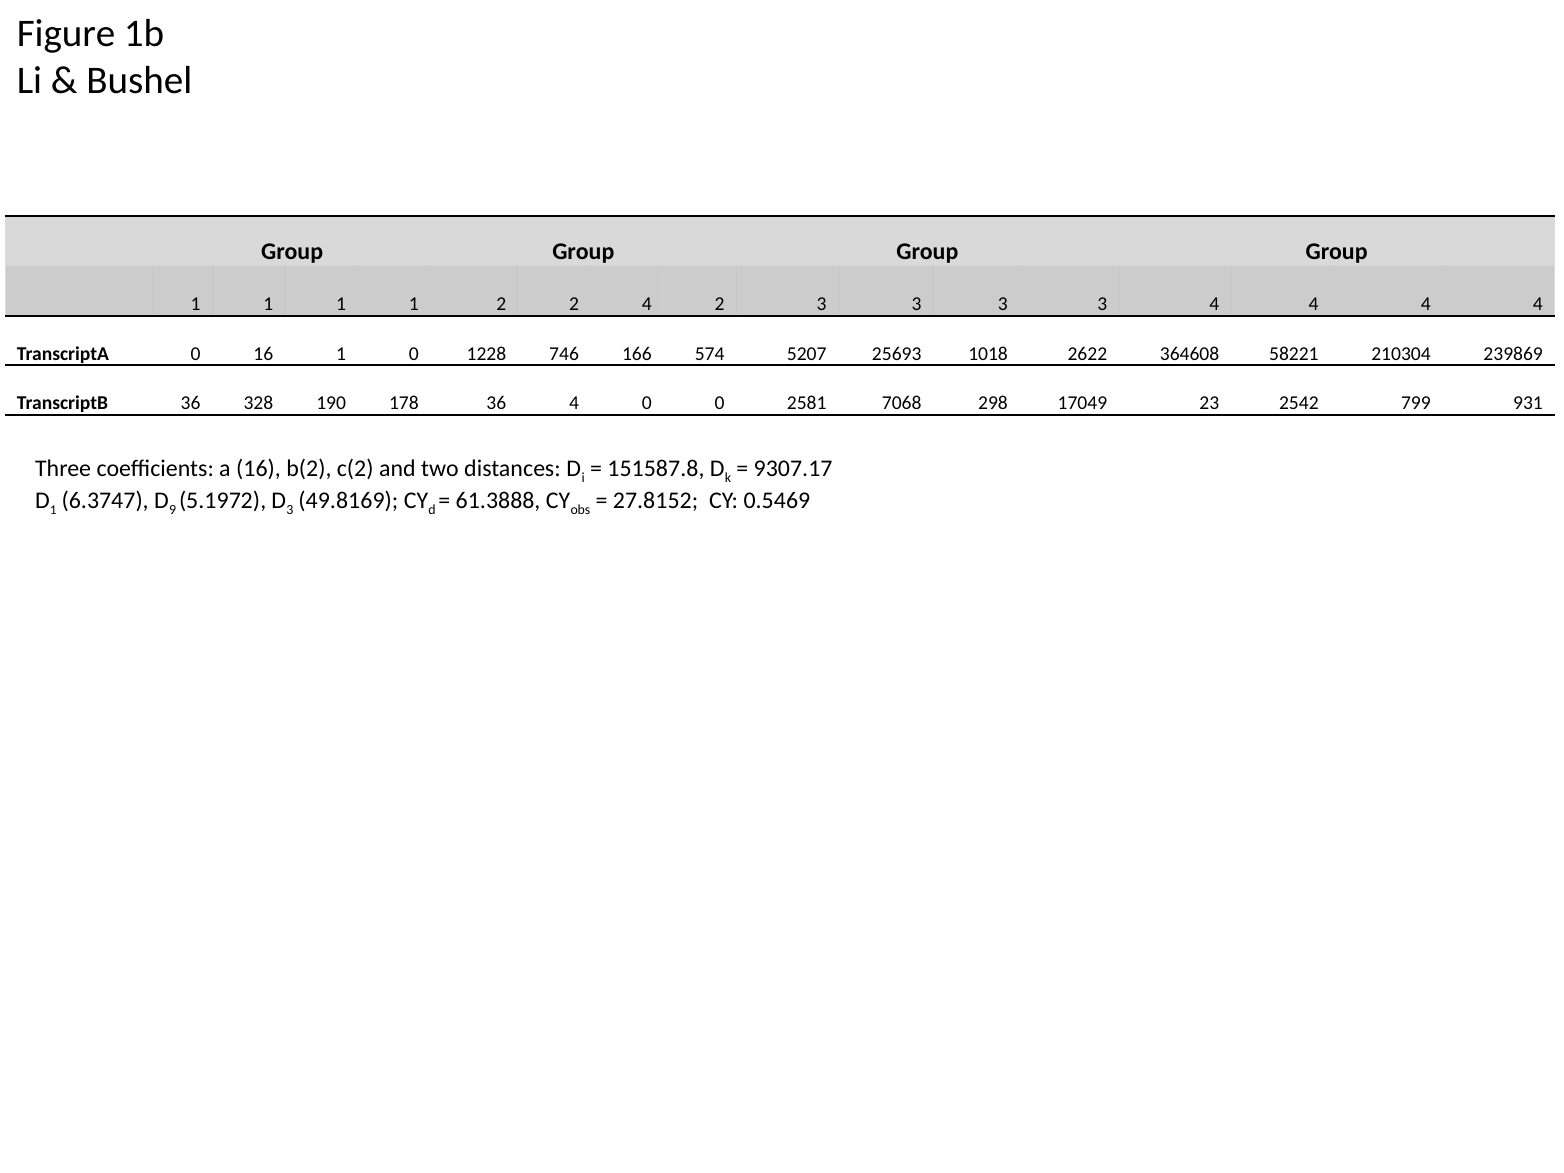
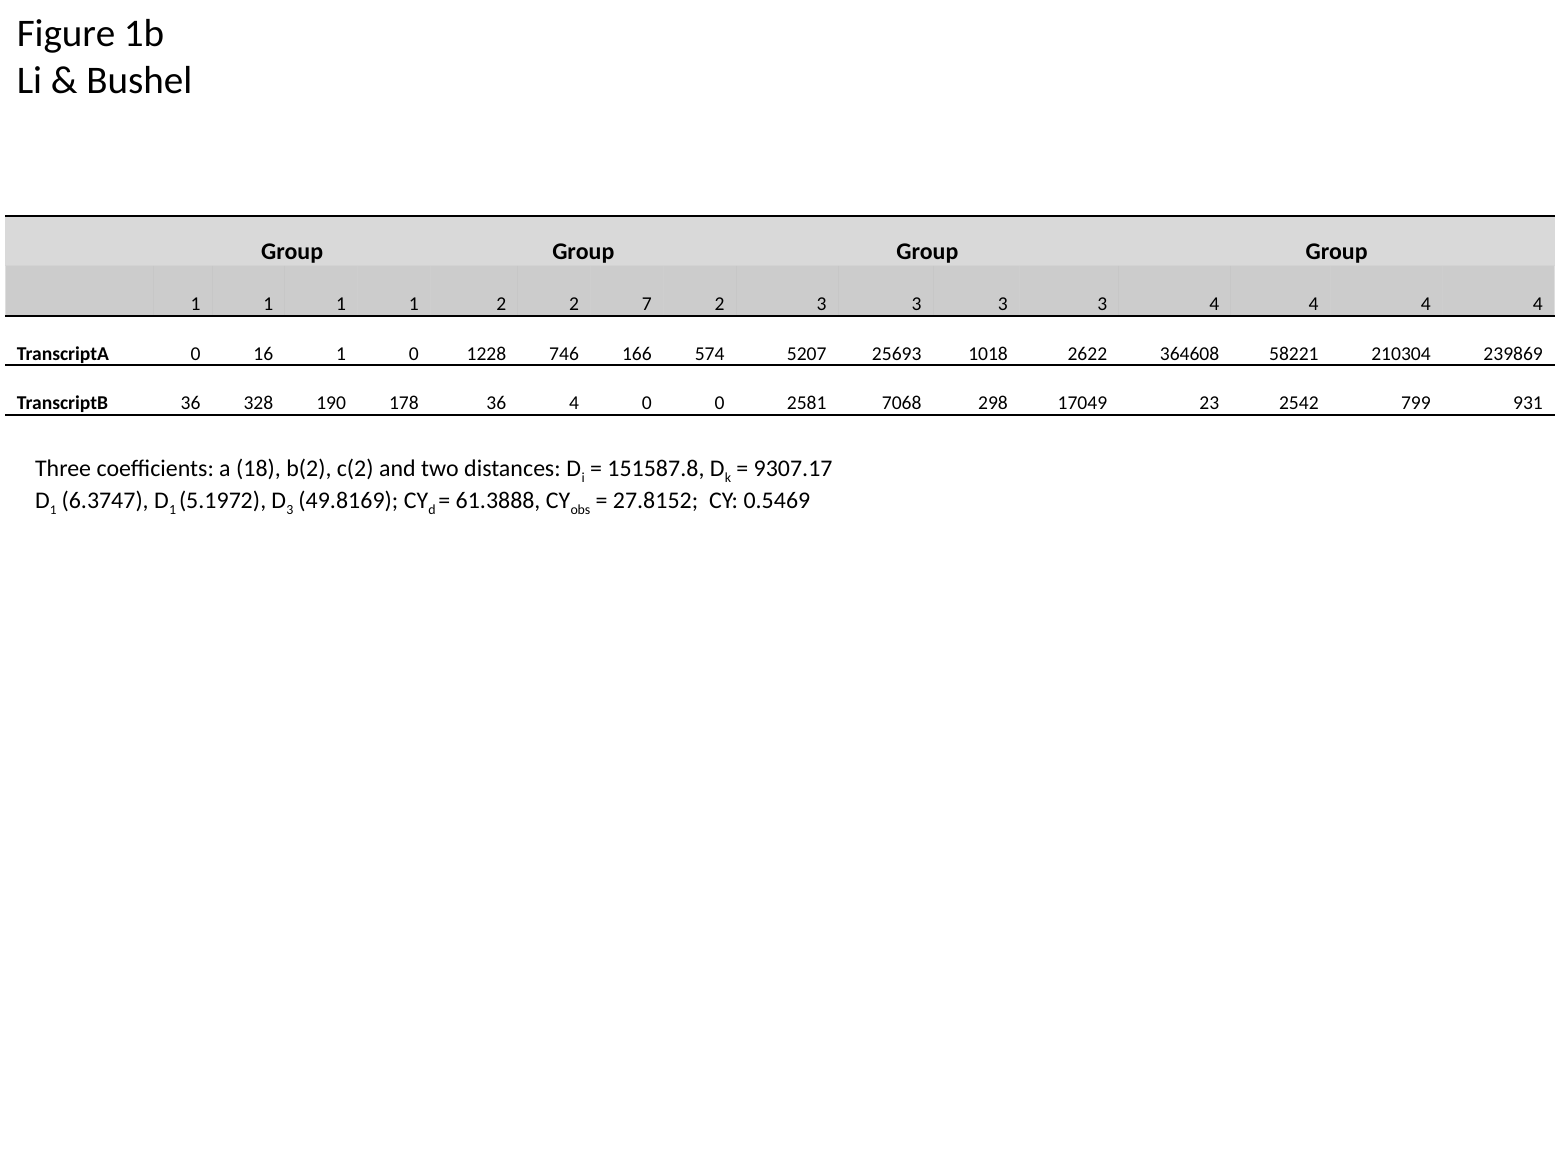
2 4: 4 -> 7 (647, 304)
a 16: 16 -> 18 (258, 468)
9: 9 -> 1 (173, 510)
